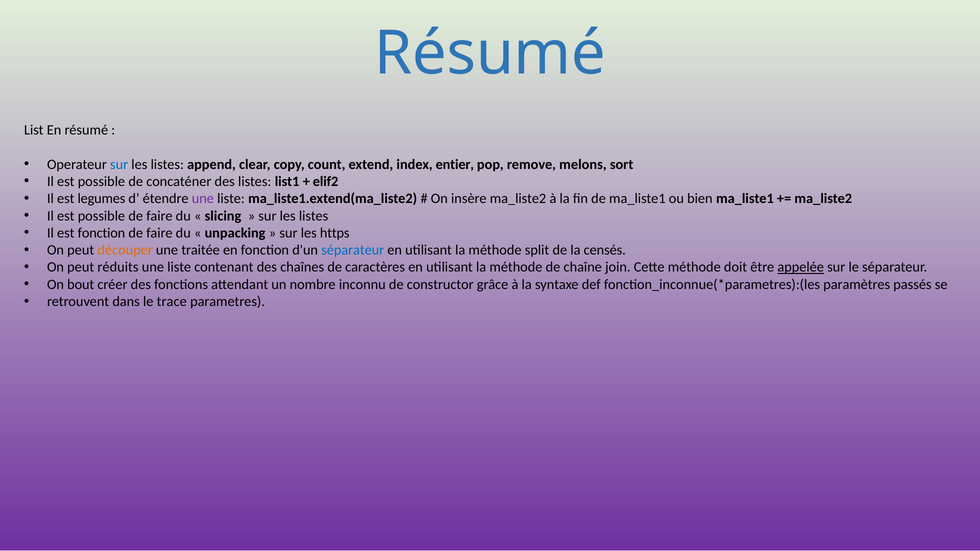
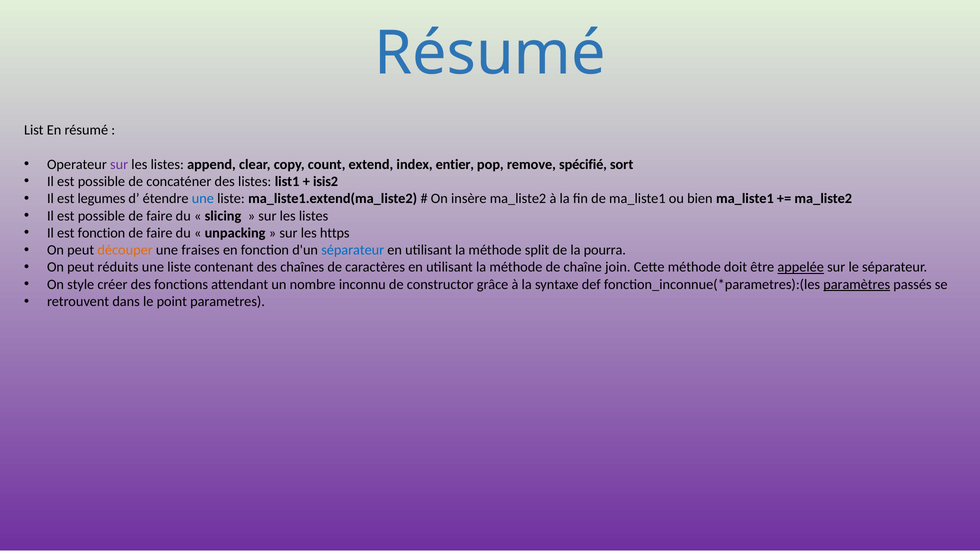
sur colour: blue -> purple (119, 164)
melons: melons -> spécifié (583, 164)
elif2: elif2 -> isis2 (326, 182)
une colour: purple -> blue (203, 199)
traitée: traitée -> fraises (200, 250)
censés: censés -> pourra (605, 250)
bout: bout -> style (81, 285)
paramètres underline: none -> present (857, 285)
trace: trace -> point (172, 302)
